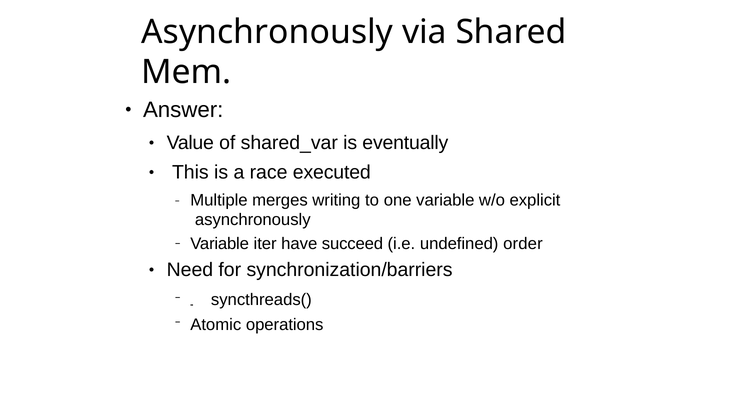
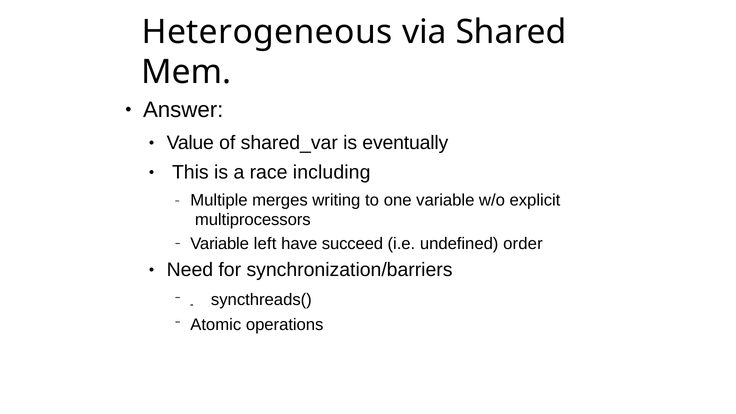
Asynchronously: Asynchronously -> Heterogeneous (267, 32)
executed: executed -> including (332, 172)
asynchronously: asynchronously -> multiprocessors (253, 220)
iter: iter -> left (265, 244)
